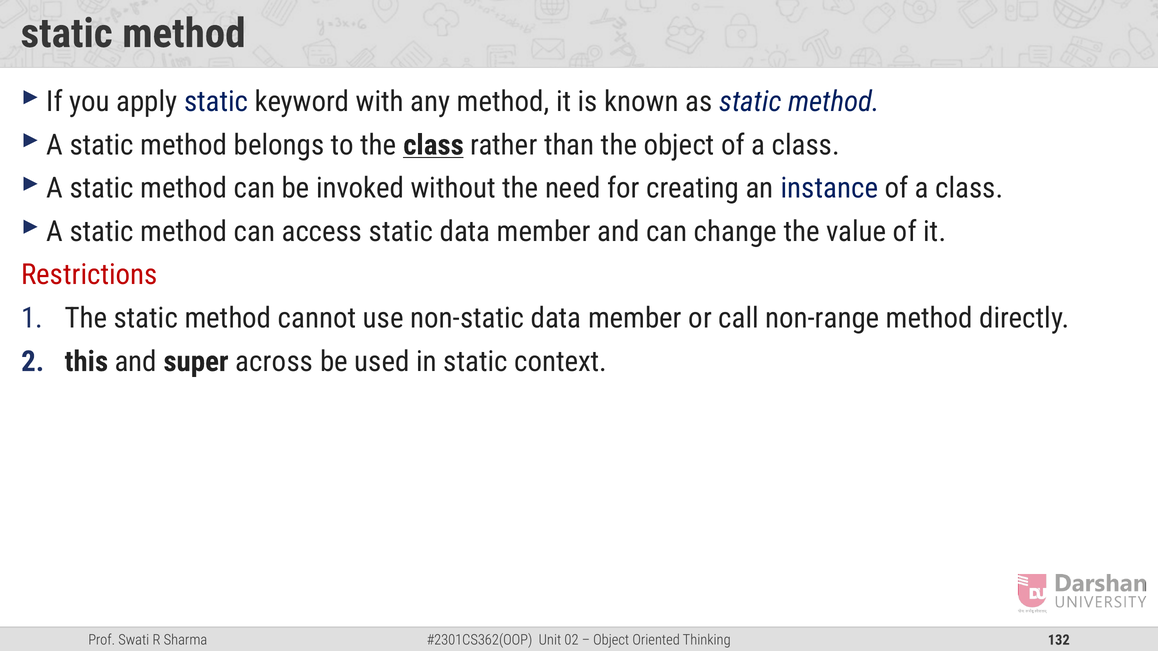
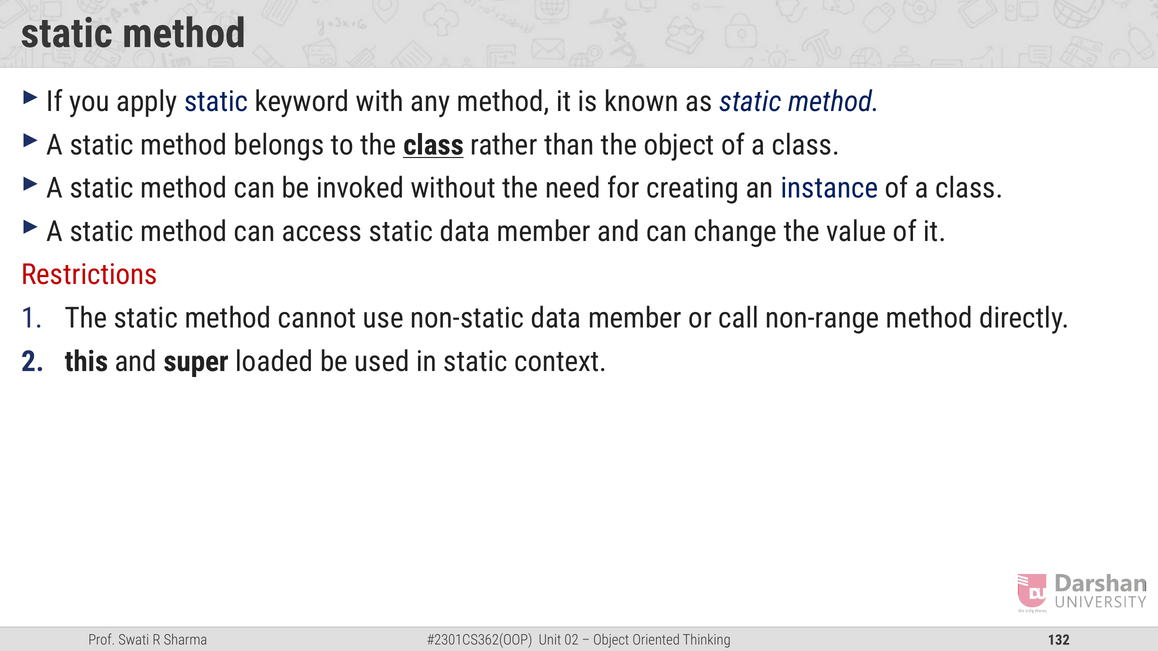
across: across -> loaded (274, 362)
